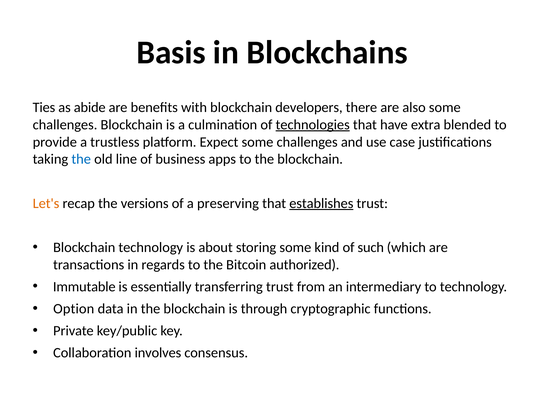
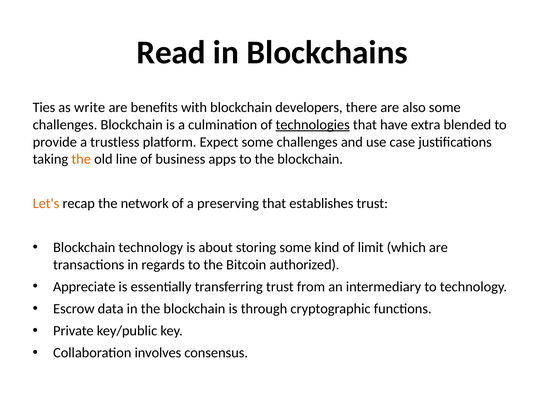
Basis: Basis -> Read (171, 53)
abide: abide -> write (90, 108)
the colour: blue -> orange (81, 159)
versions: versions -> network (145, 204)
establishes underline: present -> none (321, 204)
such: such -> limit (371, 248)
Immutable: Immutable -> Appreciate (84, 287)
Option: Option -> Escrow (74, 309)
